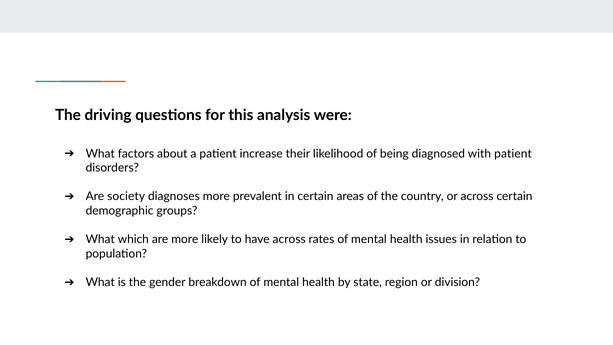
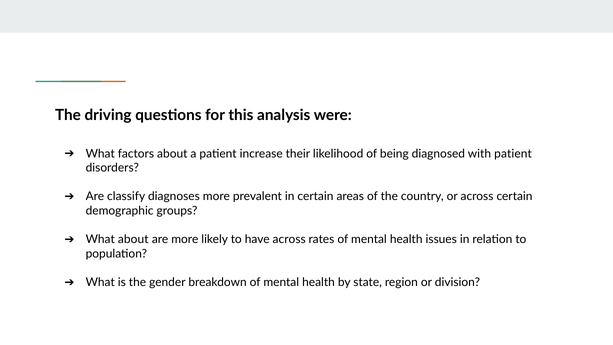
society: society -> classify (126, 196)
What which: which -> about (133, 239)
